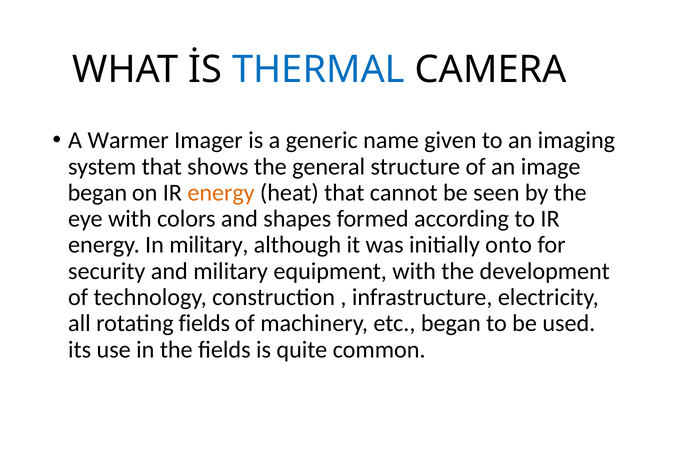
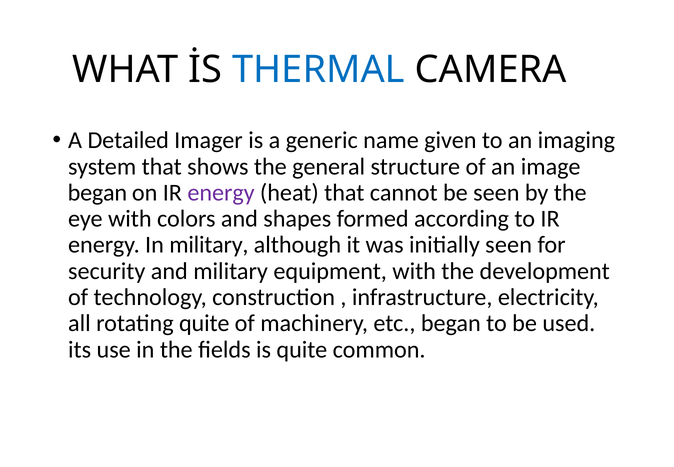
Warmer: Warmer -> Detailed (128, 140)
energy colour: orange -> purple (221, 193)
initially onto: onto -> seen (509, 245)
rotating fields: fields -> quite (204, 323)
